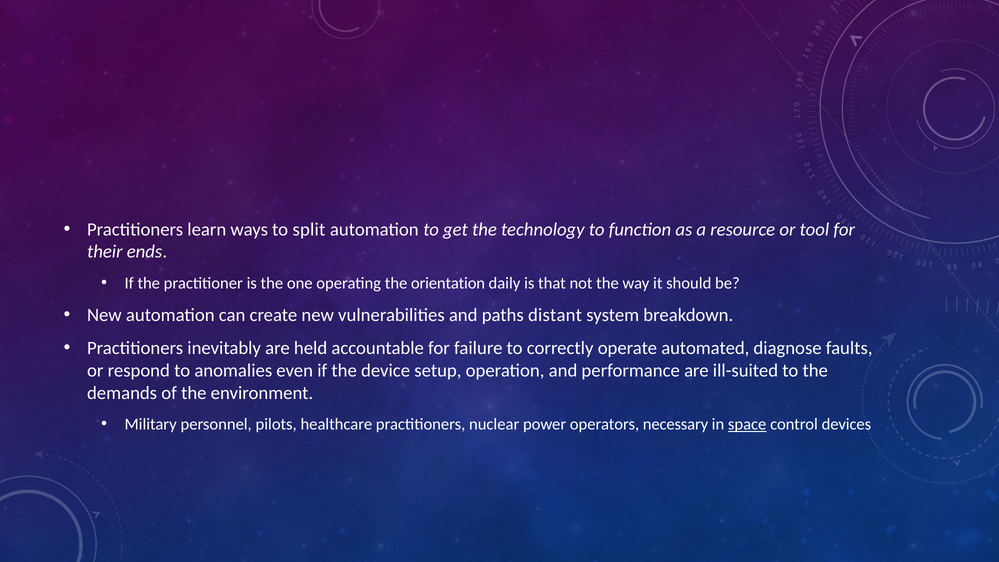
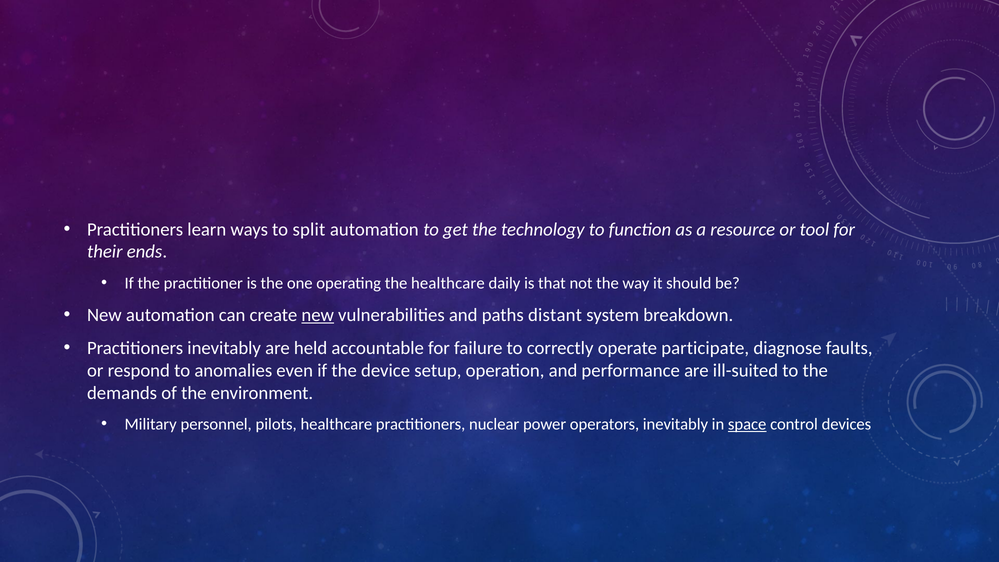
the orientation: orientation -> healthcare (448, 283)
new underline: none -> present (318, 315)
automated: automated -> participate (705, 348)
operators necessary: necessary -> inevitably (675, 424)
